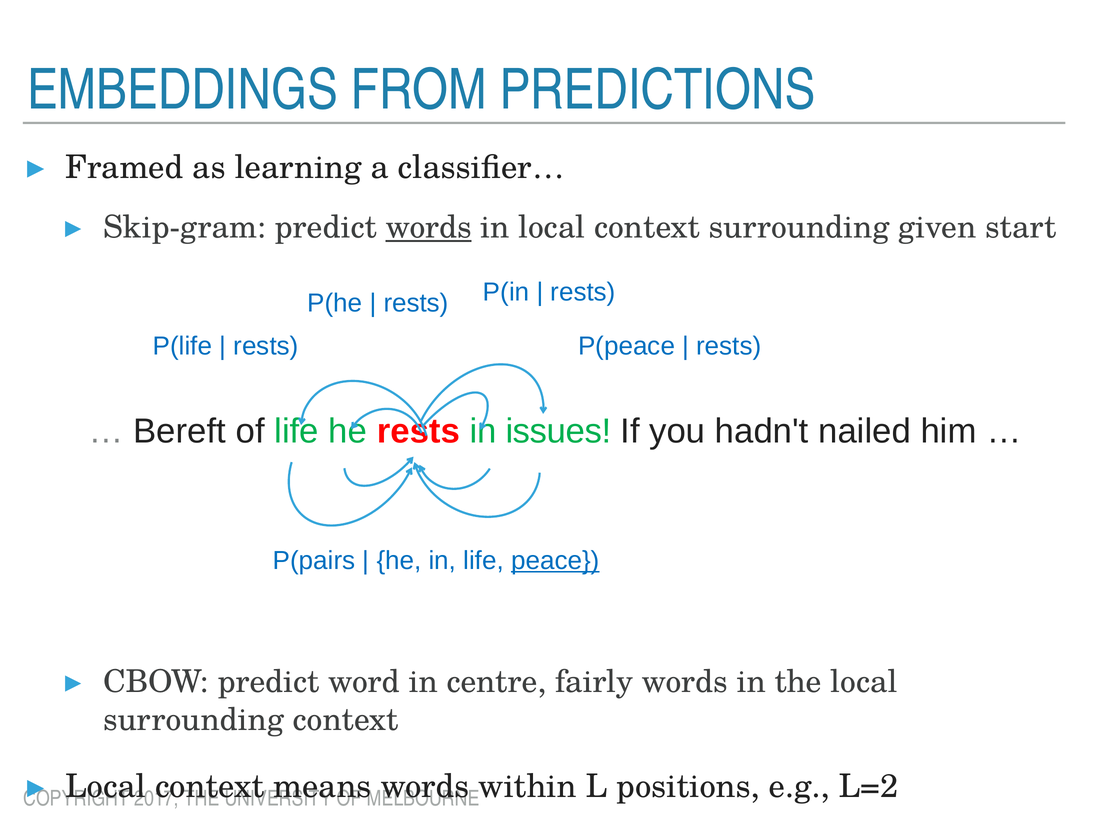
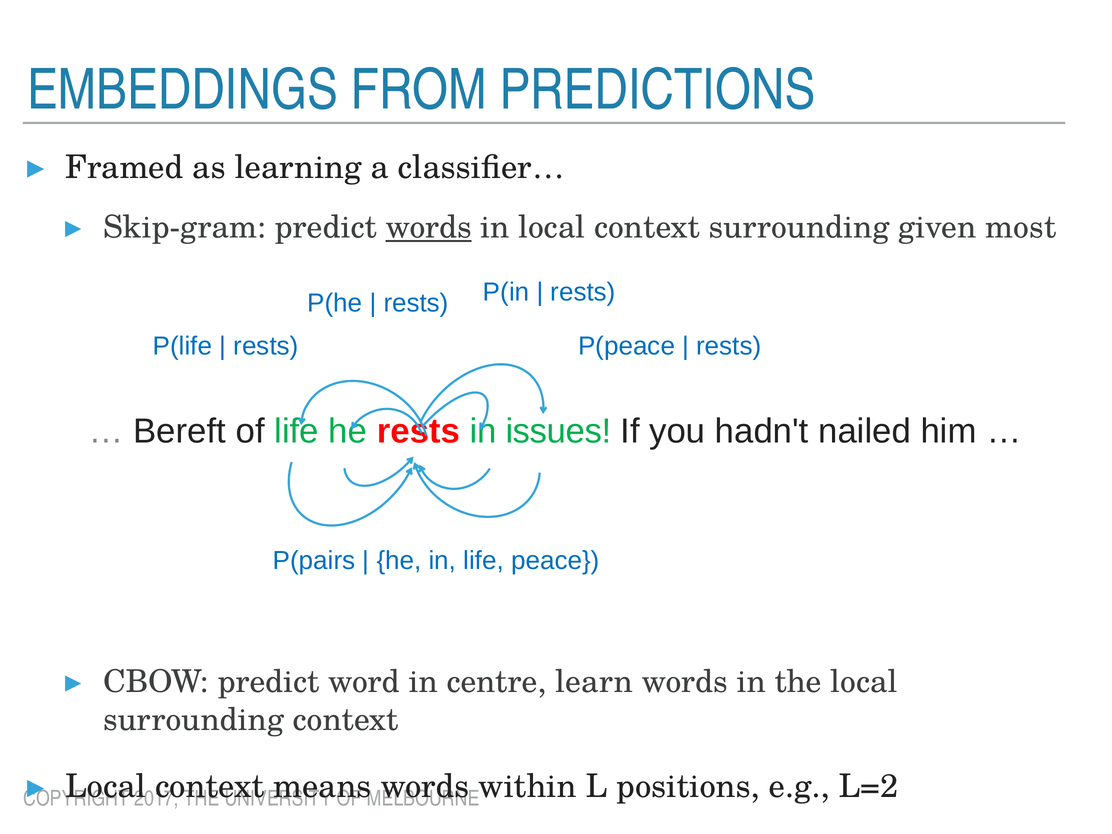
start: start -> most (1021, 227)
peace underline: present -> none (555, 561)
fairly: fairly -> learn (594, 682)
